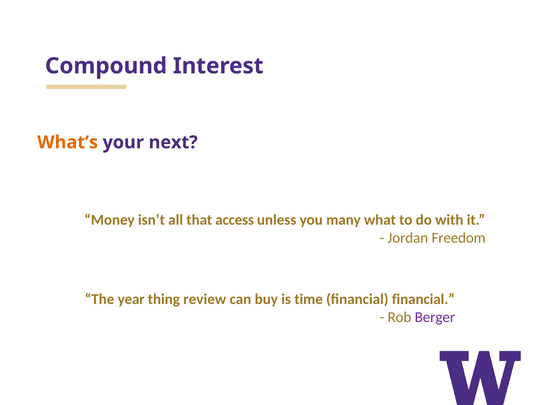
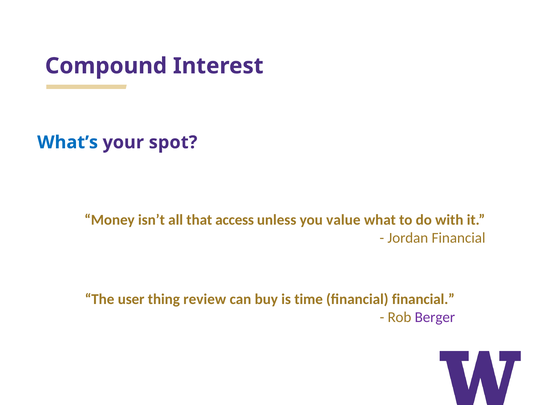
What’s colour: orange -> blue (68, 142)
next: next -> spot (173, 142)
many: many -> value (343, 220)
Jordan Freedom: Freedom -> Financial (459, 238)
year: year -> user (131, 299)
